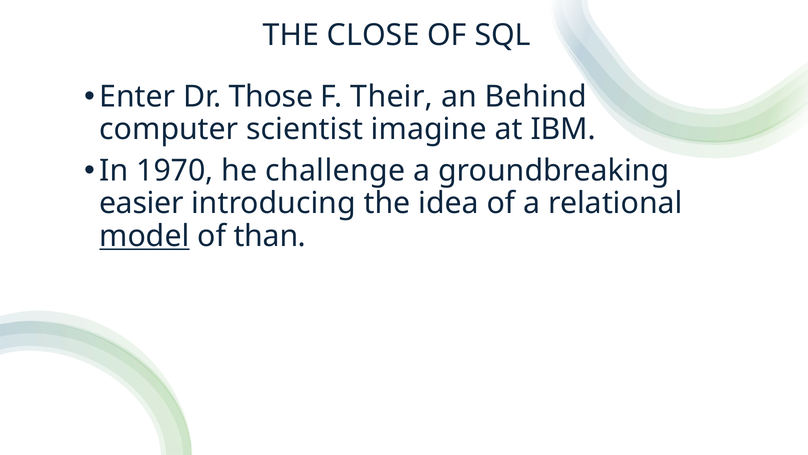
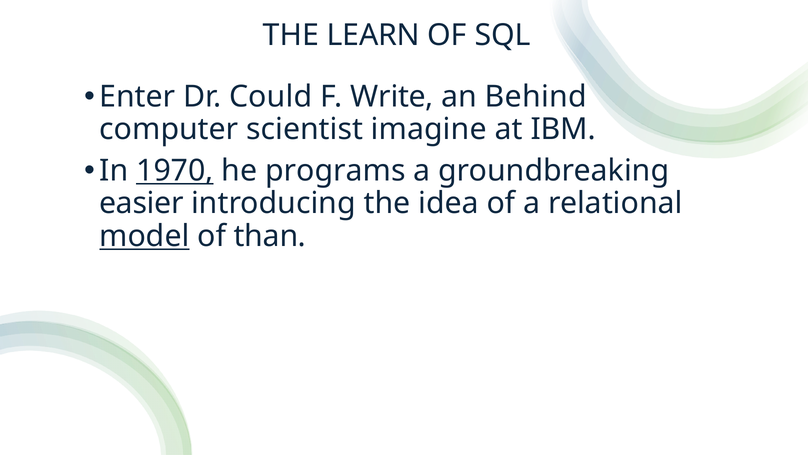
CLOSE: CLOSE -> LEARN (373, 35)
Those: Those -> Could (271, 97)
Their: Their -> Write (392, 97)
1970 underline: none -> present (175, 170)
challenge: challenge -> programs (335, 170)
